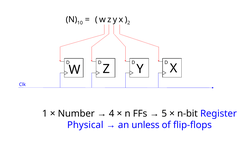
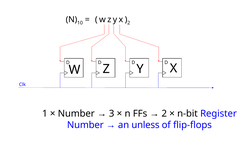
4: 4 -> 3 (112, 113)
5: 5 -> 2 (164, 113)
Physical: Physical -> Number (85, 125)
